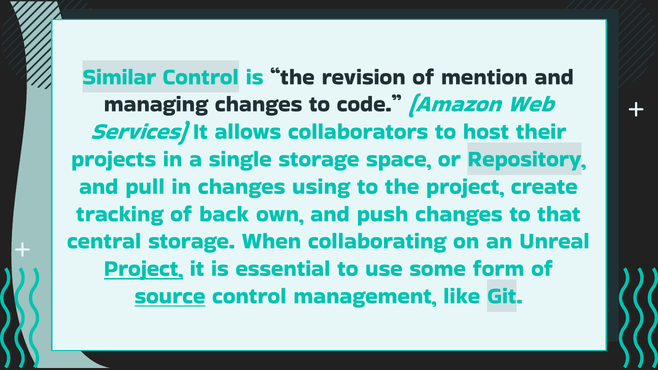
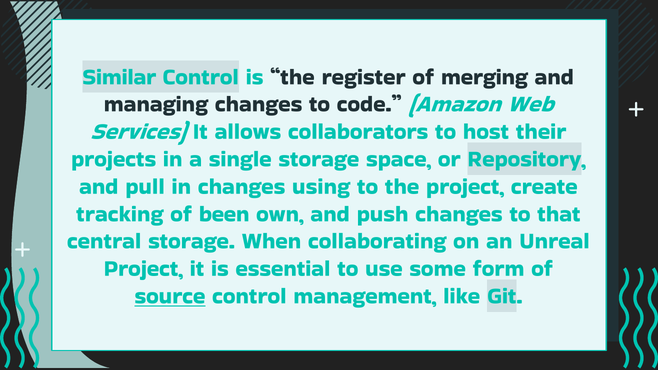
revision: revision -> register (364, 77)
mention: mention -> merging (484, 77)
back: back -> been (224, 214)
Project underline: present -> none (143, 269)
